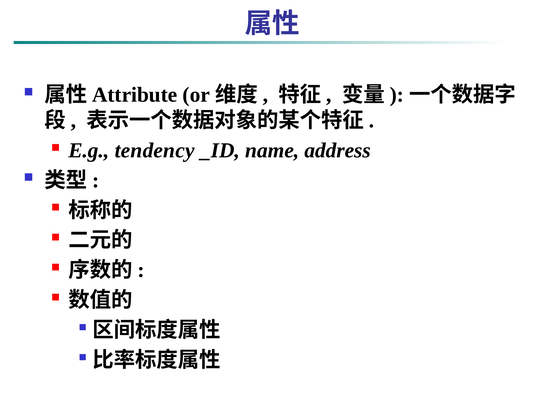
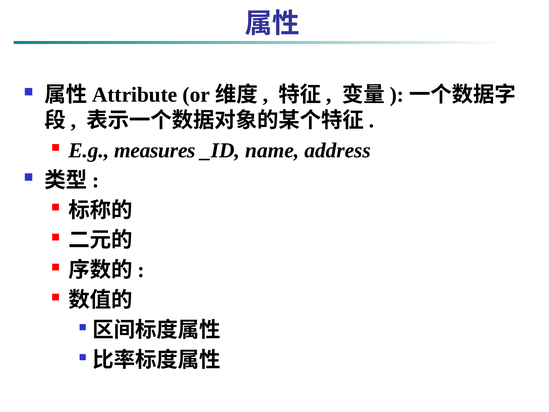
tendency: tendency -> measures (155, 150)
